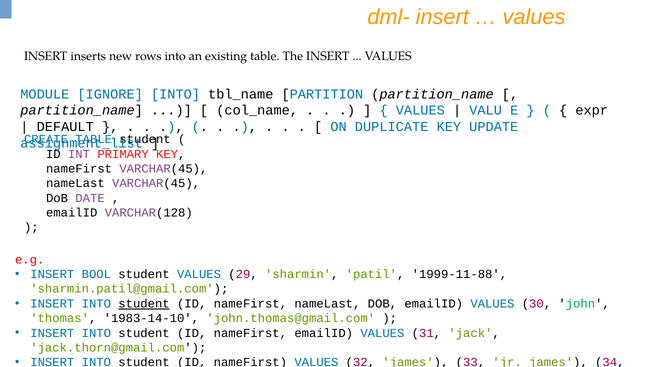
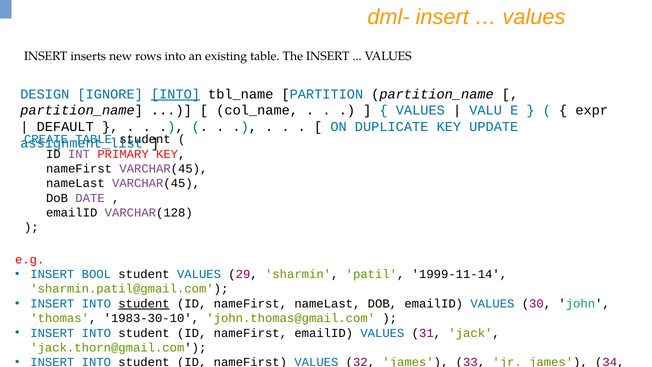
MODULE: MODULE -> DESIGN (45, 94)
INTO underline: none -> present (176, 94)
1999-11-88: 1999-11-88 -> 1999-11-14 (459, 274)
1983-14-10: 1983-14-10 -> 1983-30-10 (151, 318)
